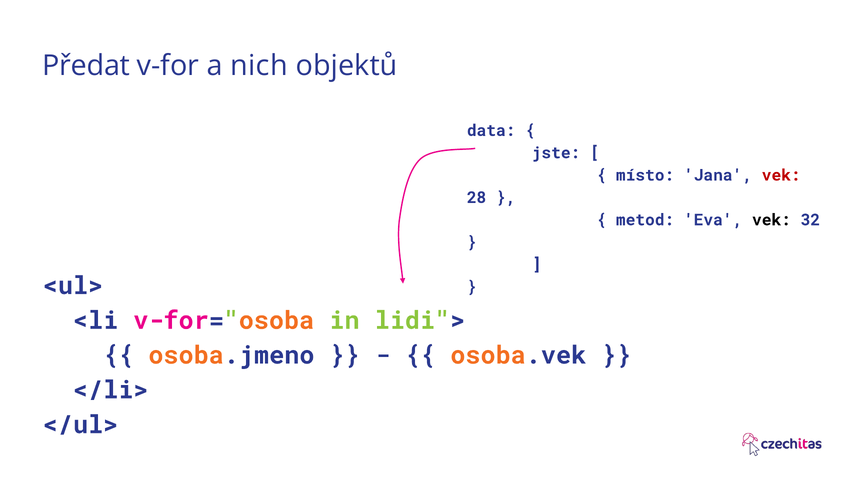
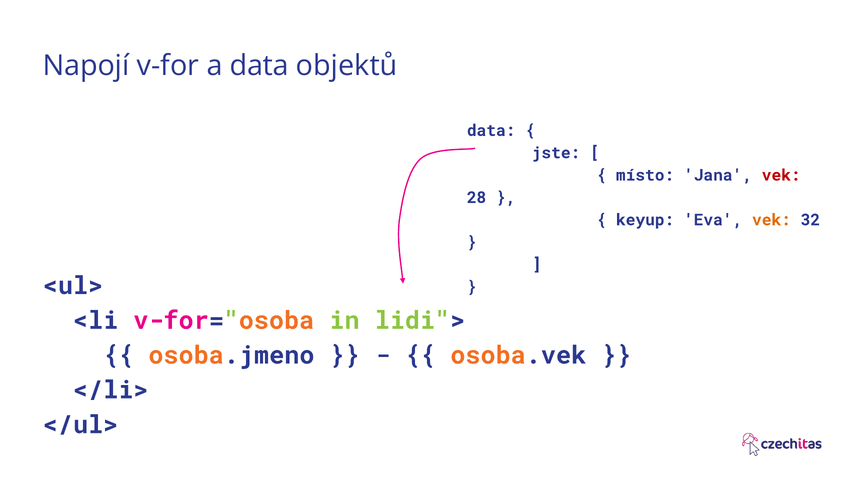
Předat: Předat -> Napojí (86, 66)
a nich: nich -> data (259, 66)
metod: metod -> keyup (645, 220)
vek colour: black -> orange (771, 220)
